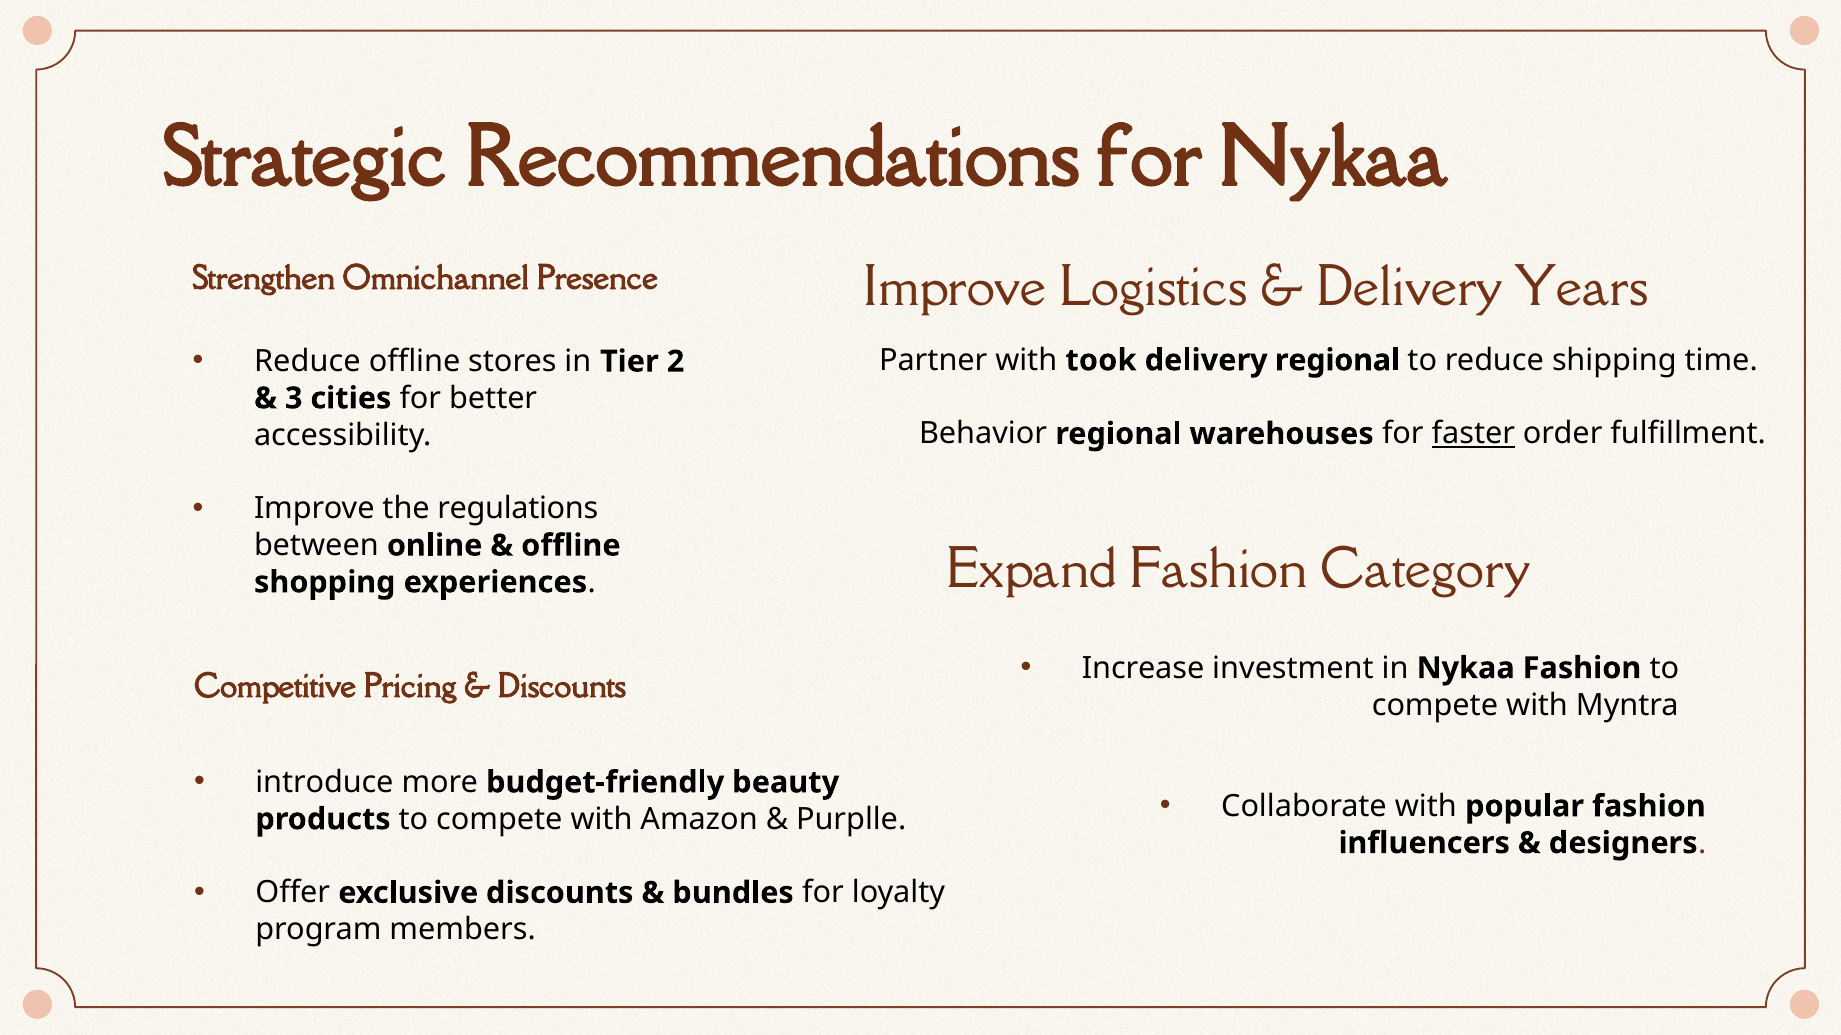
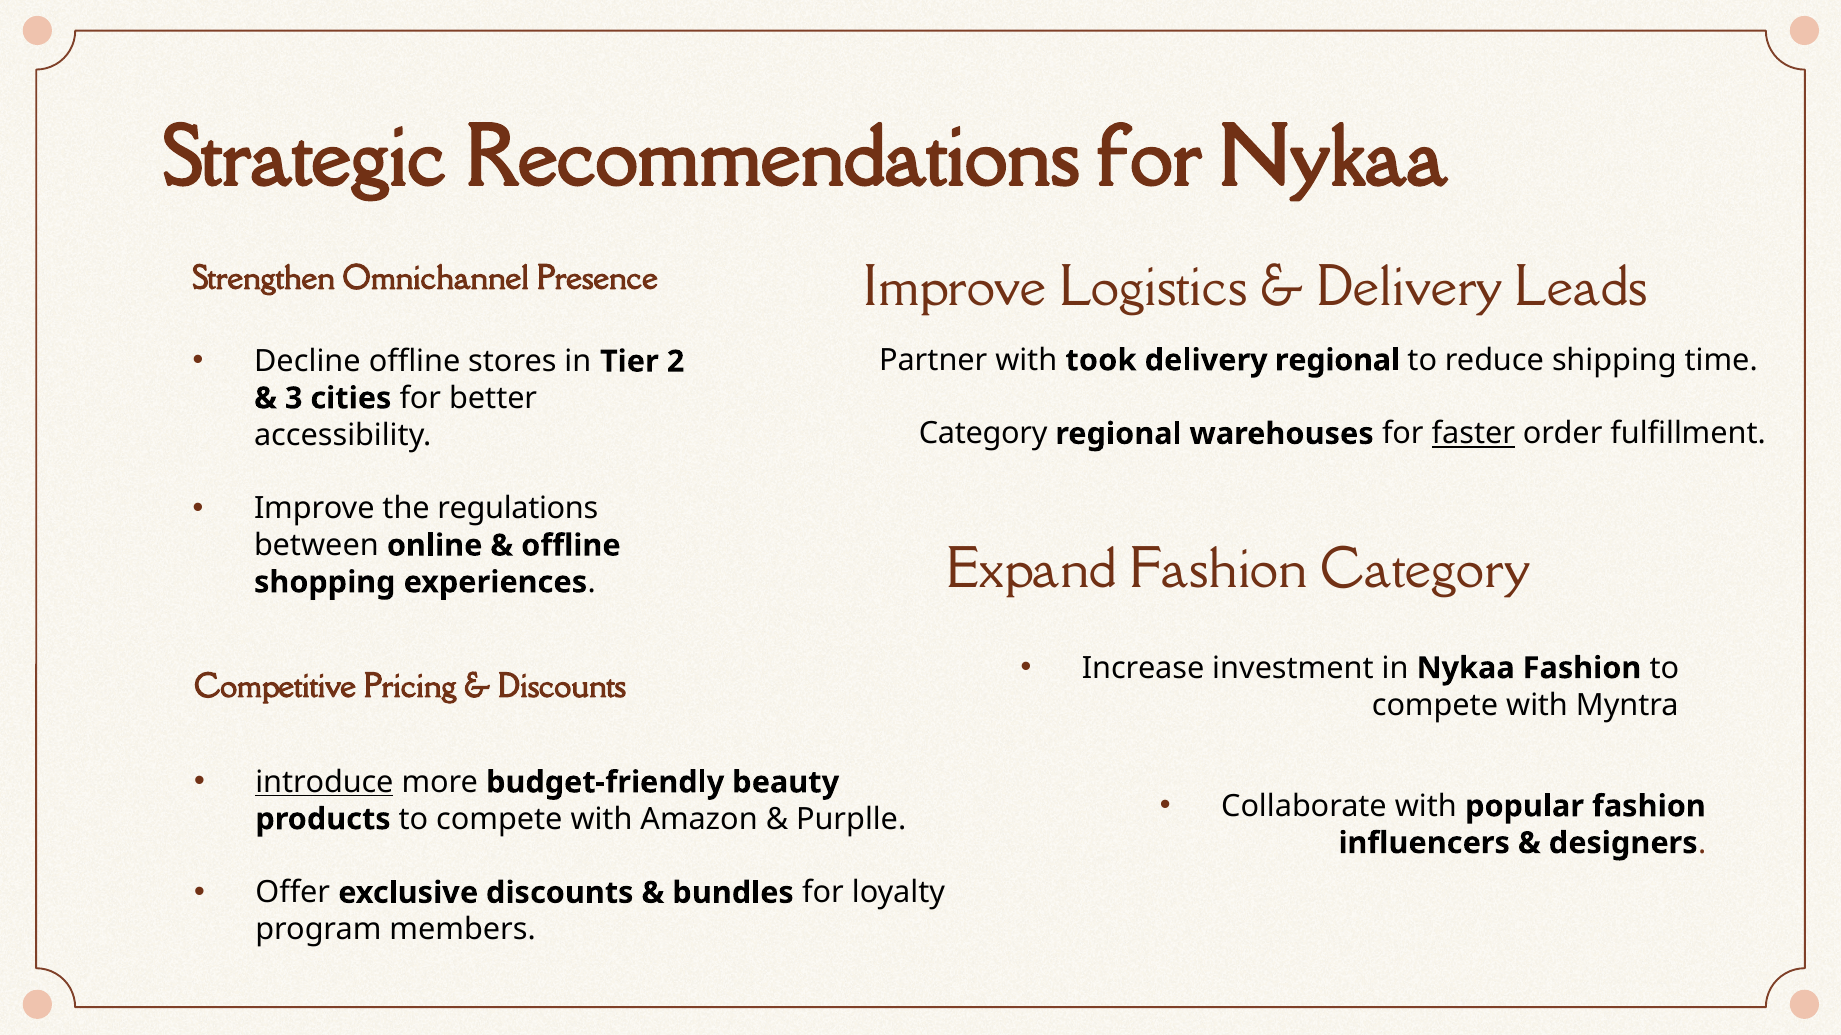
Years: Years -> Leads (1581, 289)
Reduce: Reduce -> Decline (307, 362)
Behavior: Behavior -> Category (983, 434)
introduce underline: none -> present (324, 783)
